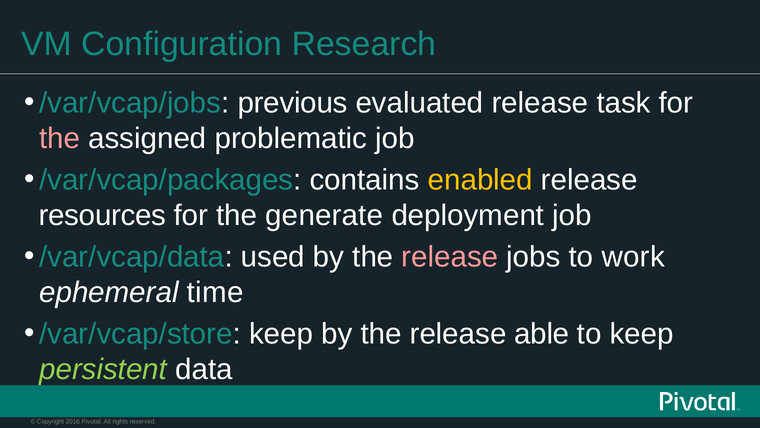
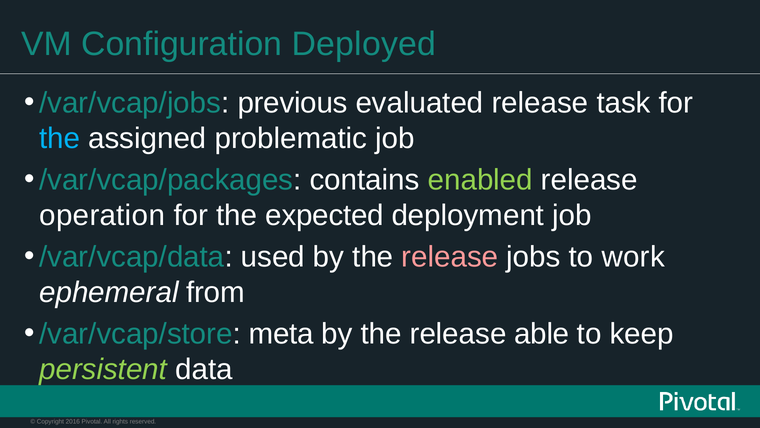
Research: Research -> Deployed (364, 44)
the colour: pink -> light blue (60, 139)
enabled colour: yellow -> light green (480, 180)
resources: resources -> operation (102, 215)
generate: generate -> expected (324, 215)
time: time -> from (216, 292)
keep: keep -> meta (281, 334)
